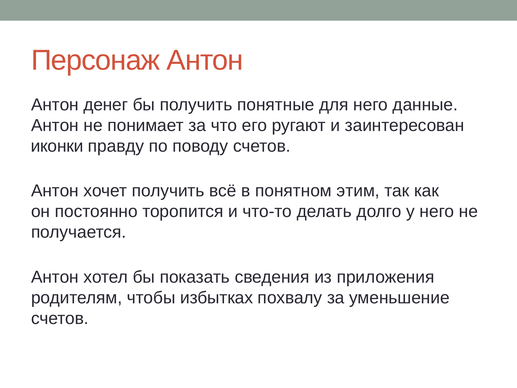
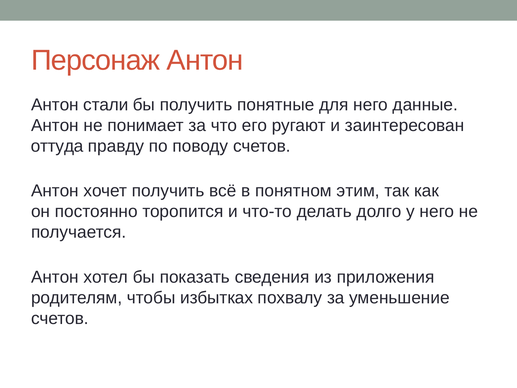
денег: денег -> стали (106, 105)
иконки: иконки -> оттуда (57, 146)
